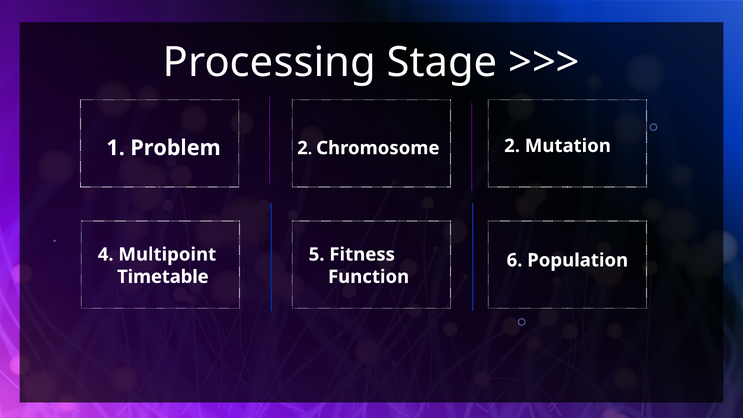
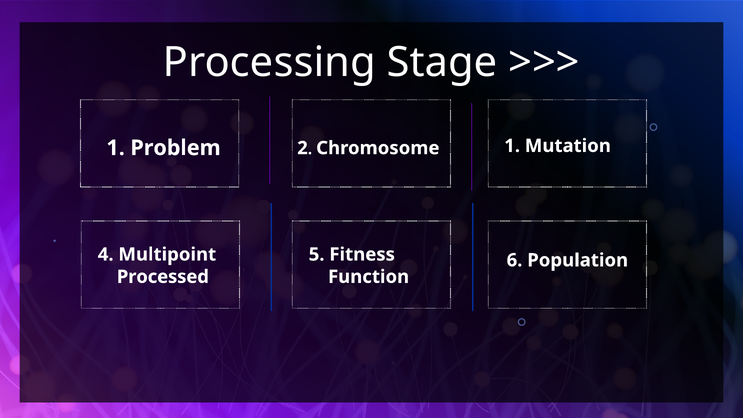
Chromosome 2: 2 -> 1 (512, 146)
Timetable: Timetable -> Processed (163, 277)
